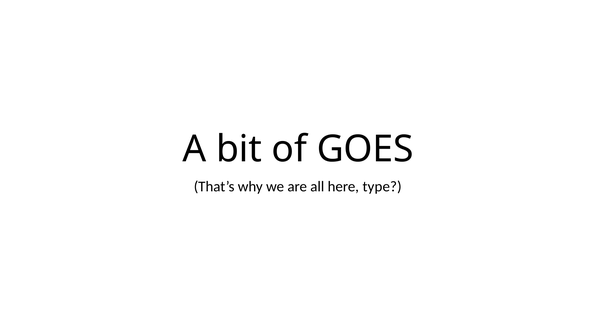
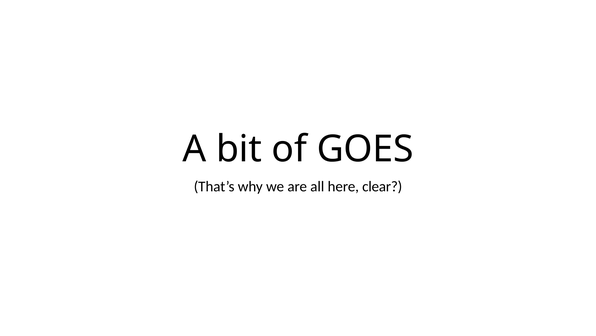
type: type -> clear (382, 186)
